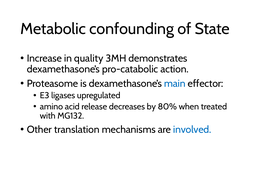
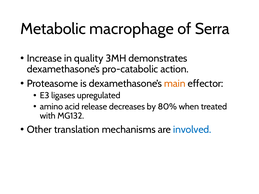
confounding: confounding -> macrophage (132, 29)
State: State -> Serra (212, 29)
main colour: blue -> orange (175, 84)
